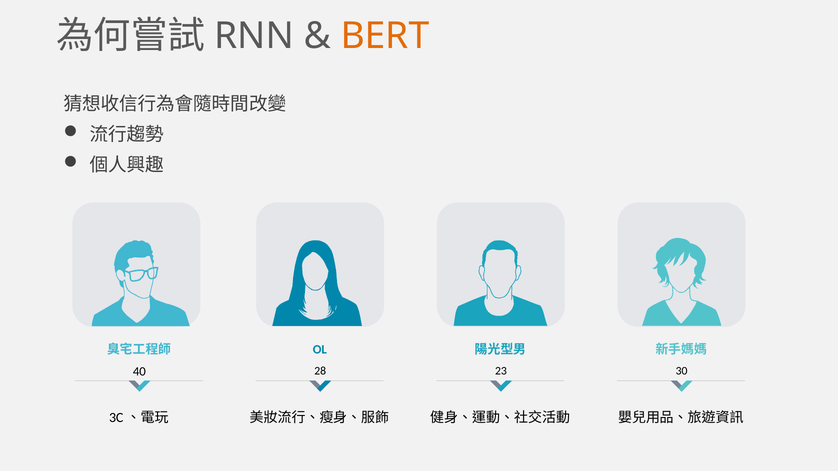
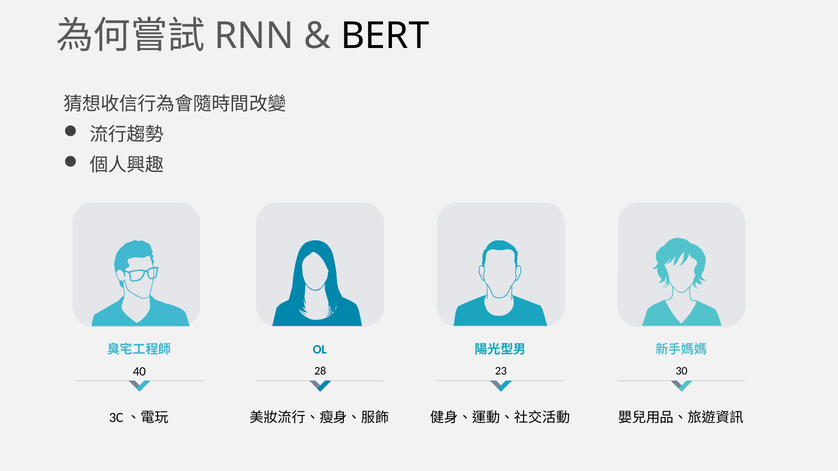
BERT colour: orange -> black (385, 36)
